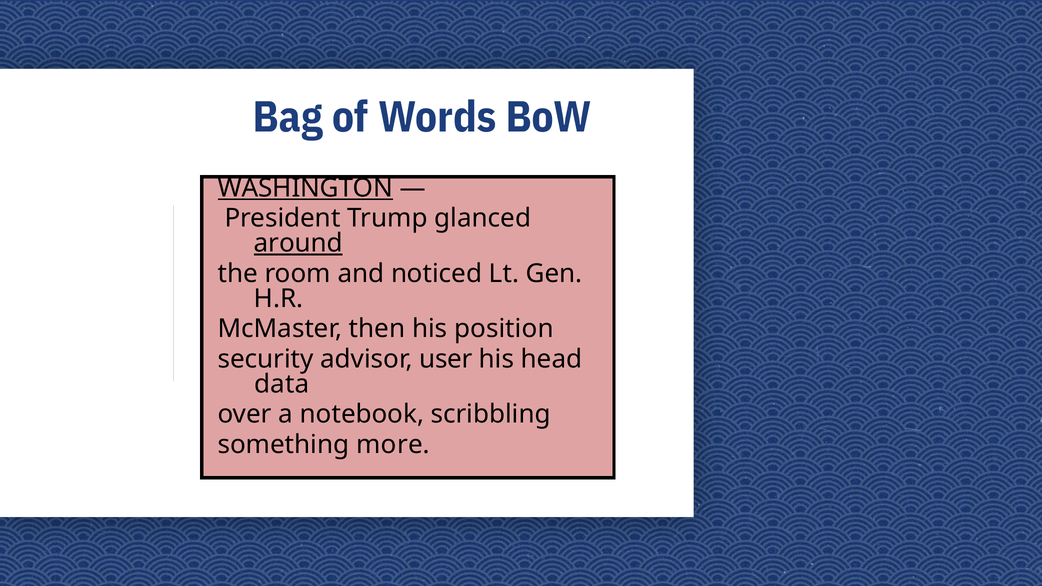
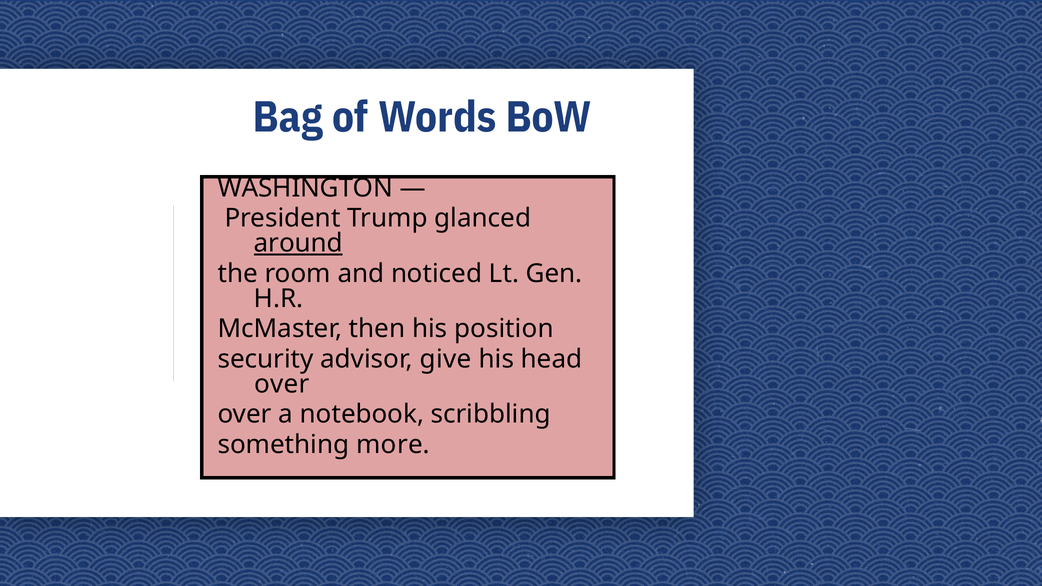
WASHINGTON underline: present -> none (305, 188)
user: user -> give (446, 359)
data: data -> over (282, 384)
